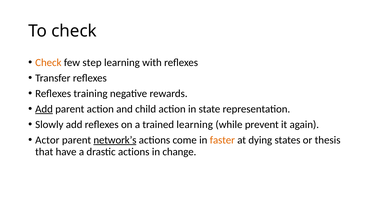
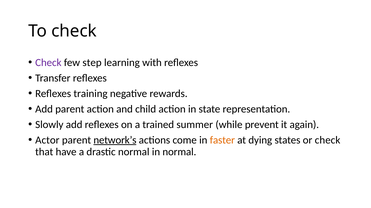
Check colour: orange -> purple (48, 63)
Add underline: present -> none (44, 109)
trained learning: learning -> summer (195, 125)
or thesis: thesis -> check (328, 141)
drastic actions: actions -> normal (134, 152)
in change: change -> normal (179, 152)
